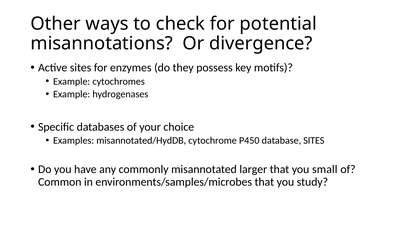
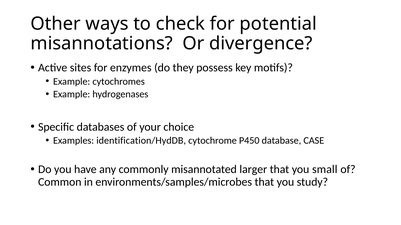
misannotated/HydDB: misannotated/HydDB -> identification/HydDB (141, 141)
database SITES: SITES -> CASE (314, 141)
